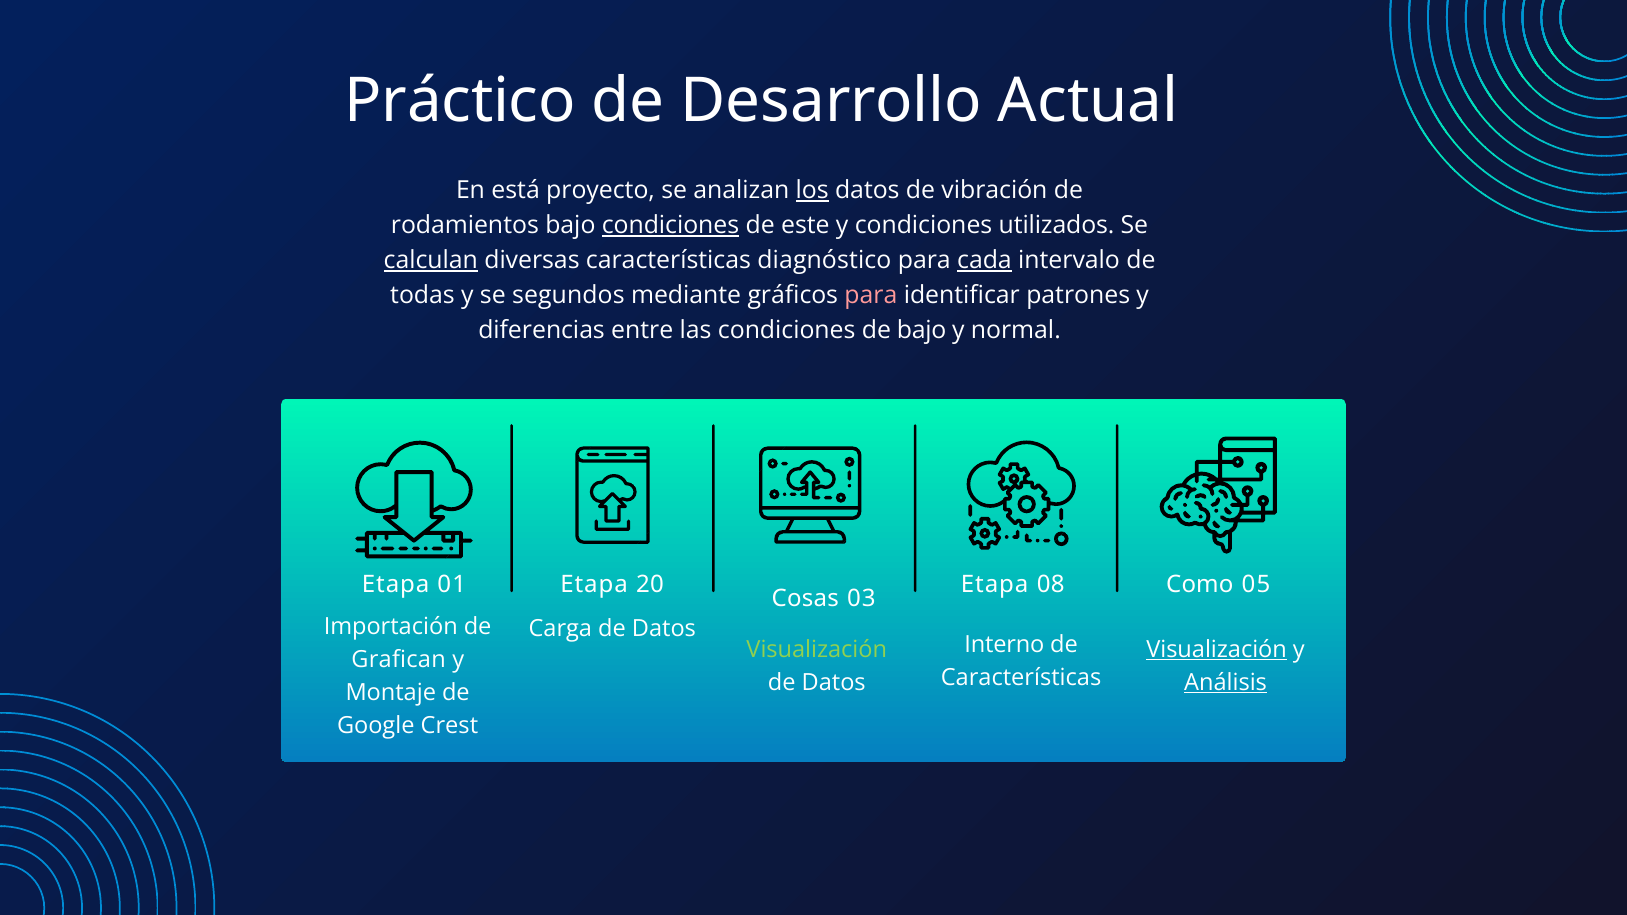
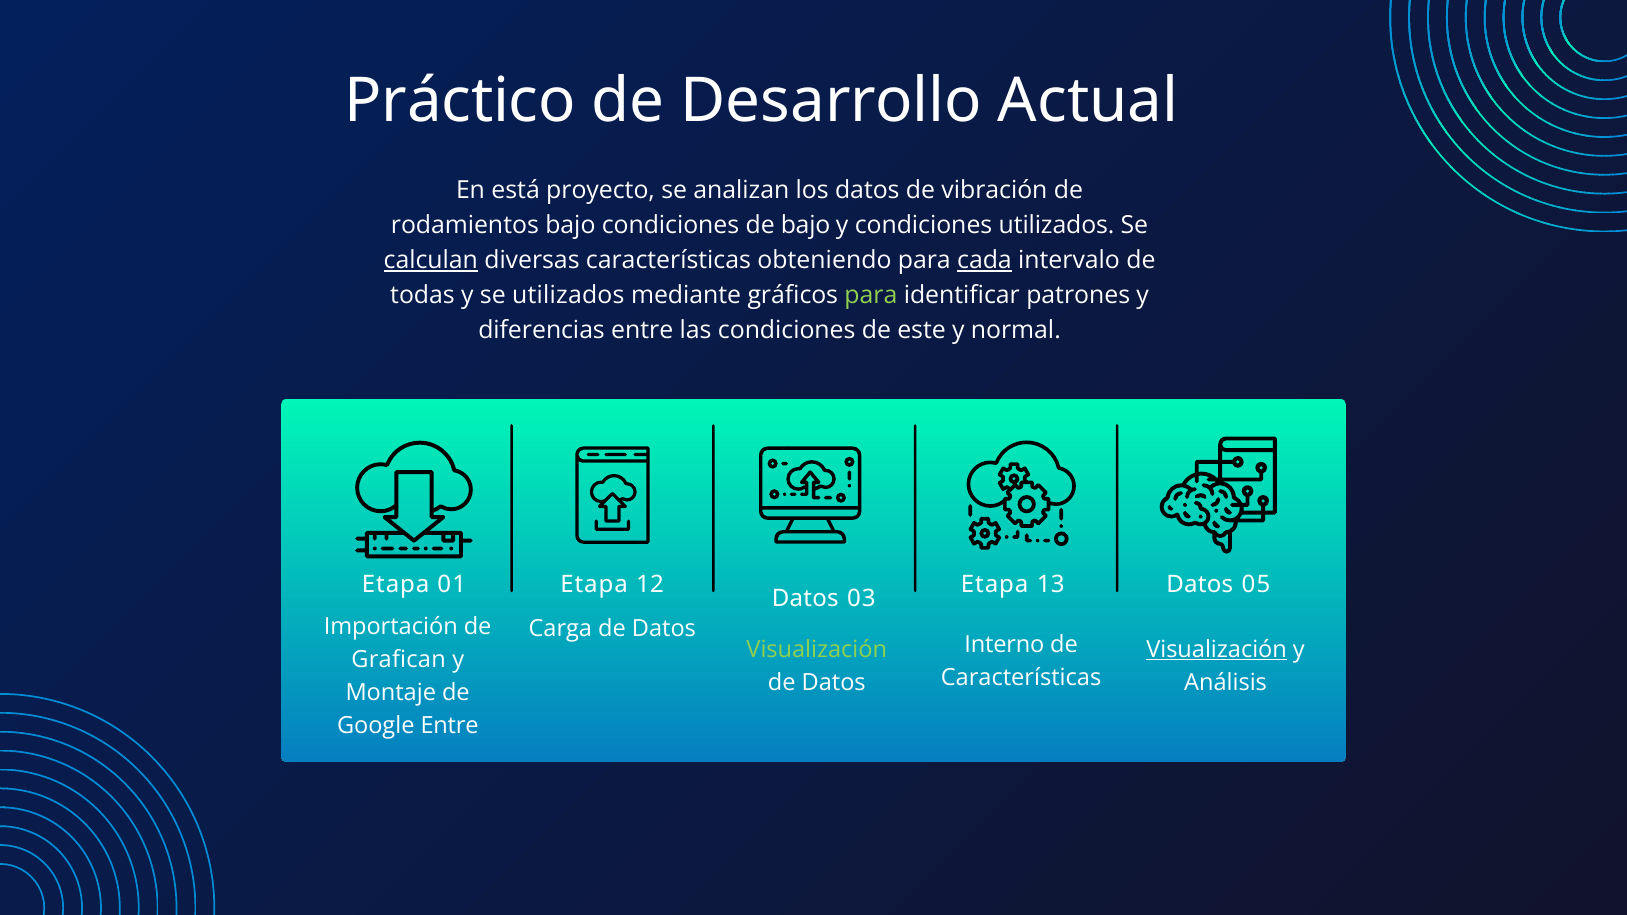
los underline: present -> none (812, 191)
condiciones underline: present -> none (670, 225)
de este: este -> bajo (805, 225)
diagnóstico: diagnóstico -> obteniendo (824, 260)
se segundos: segundos -> utilizados (568, 295)
para colour: pink -> light green (871, 295)
de bajo: bajo -> este (922, 330)
20: 20 -> 12 (650, 584)
08: 08 -> 13 (1051, 584)
Como: Como -> Datos (1200, 584)
Cosas: Cosas -> Datos (805, 599)
Análisis underline: present -> none (1226, 683)
Google Crest: Crest -> Entre (450, 726)
